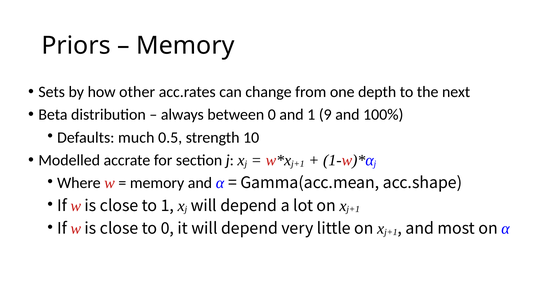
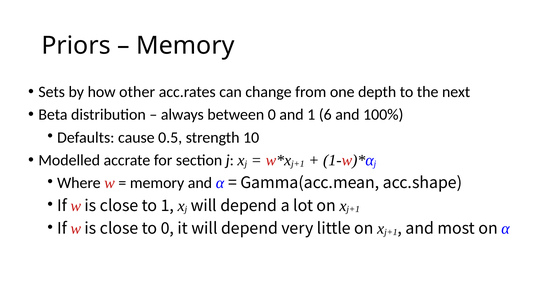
9: 9 -> 6 (325, 115)
much: much -> cause (136, 138)
